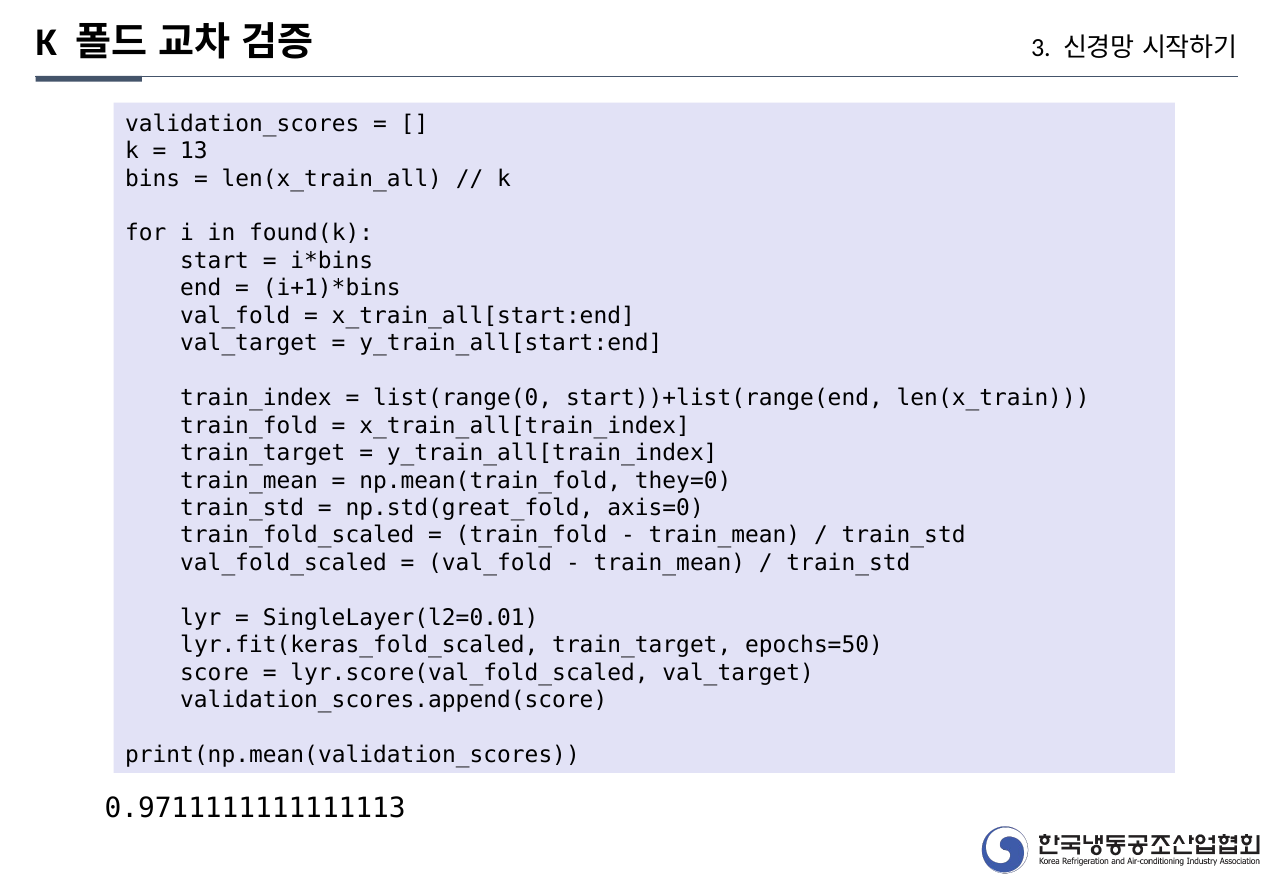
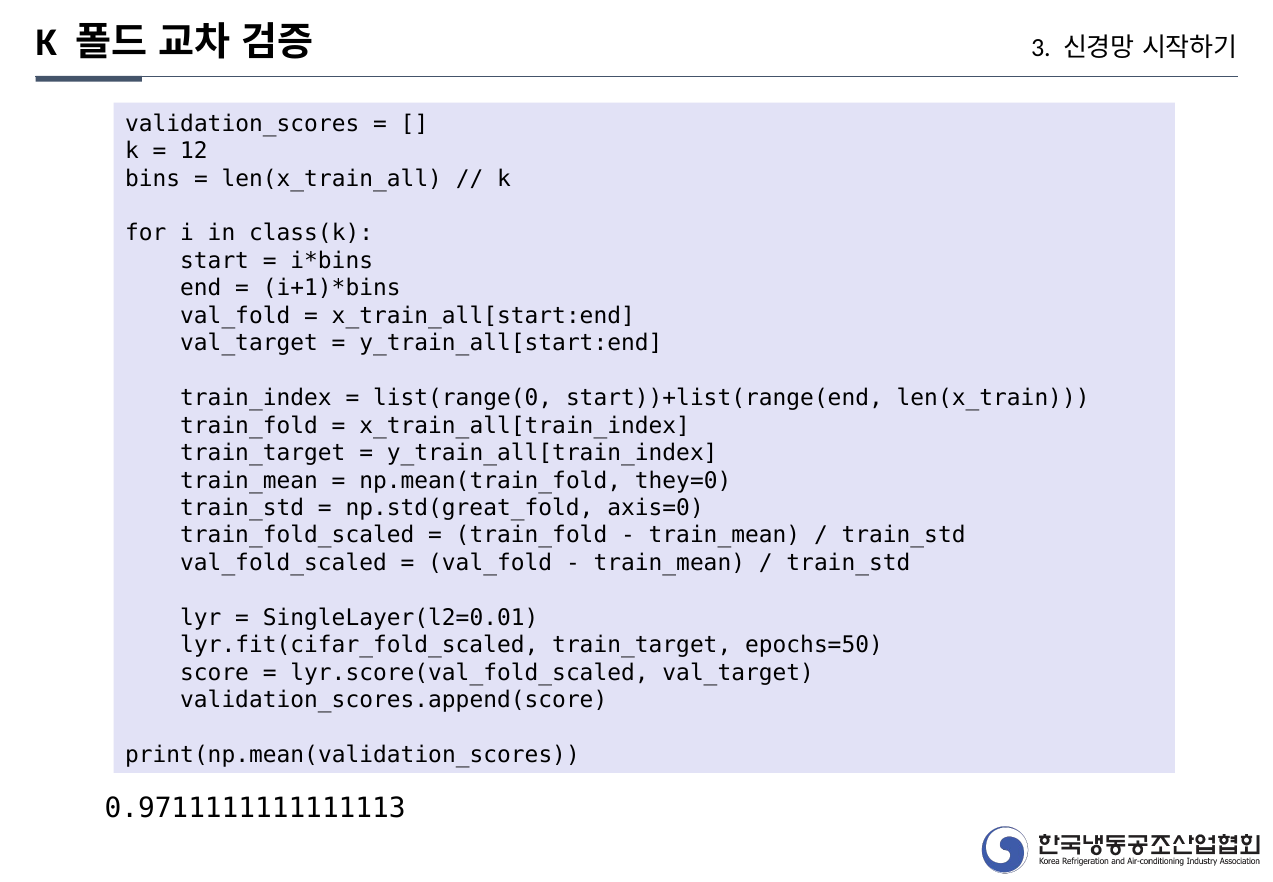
13: 13 -> 12 (194, 151)
found(k: found(k -> class(k (311, 233)
lyr.fit(keras_fold_scaled: lyr.fit(keras_fold_scaled -> lyr.fit(cifar_fold_scaled (359, 645)
